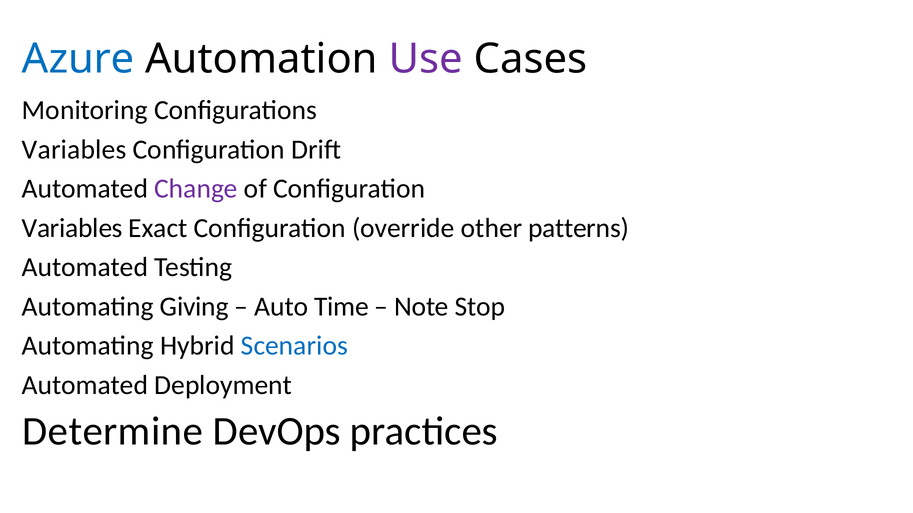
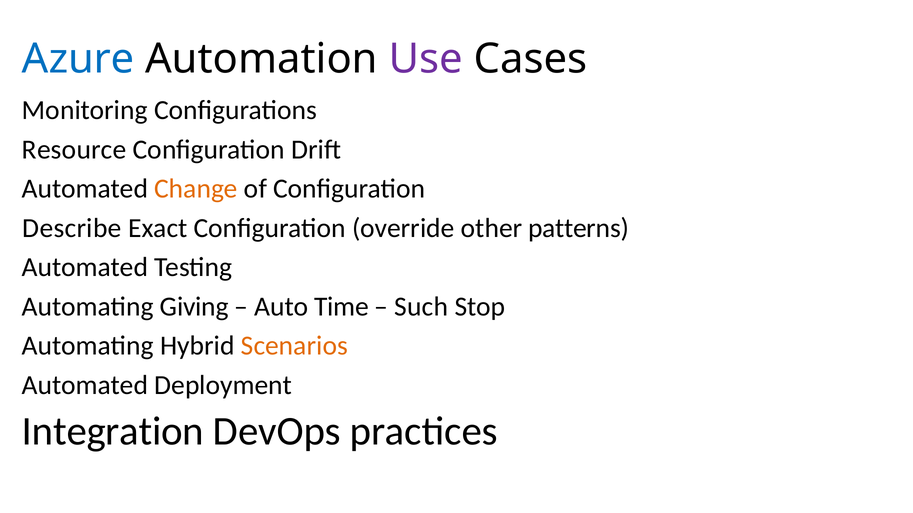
Variables: Variables -> Resource (74, 150)
Change colour: purple -> orange (196, 189)
Variables: Variables -> Describe (72, 228)
Note: Note -> Such (421, 307)
Scenarios colour: blue -> orange (294, 346)
Determine: Determine -> Integration (113, 432)
